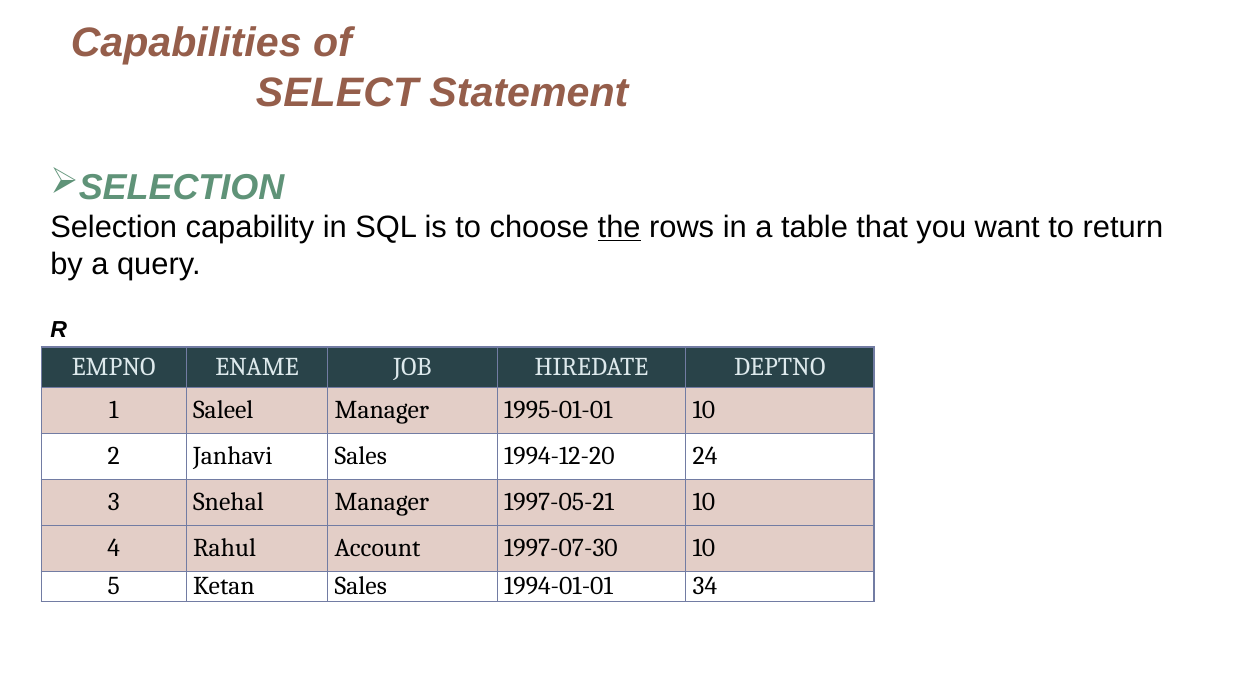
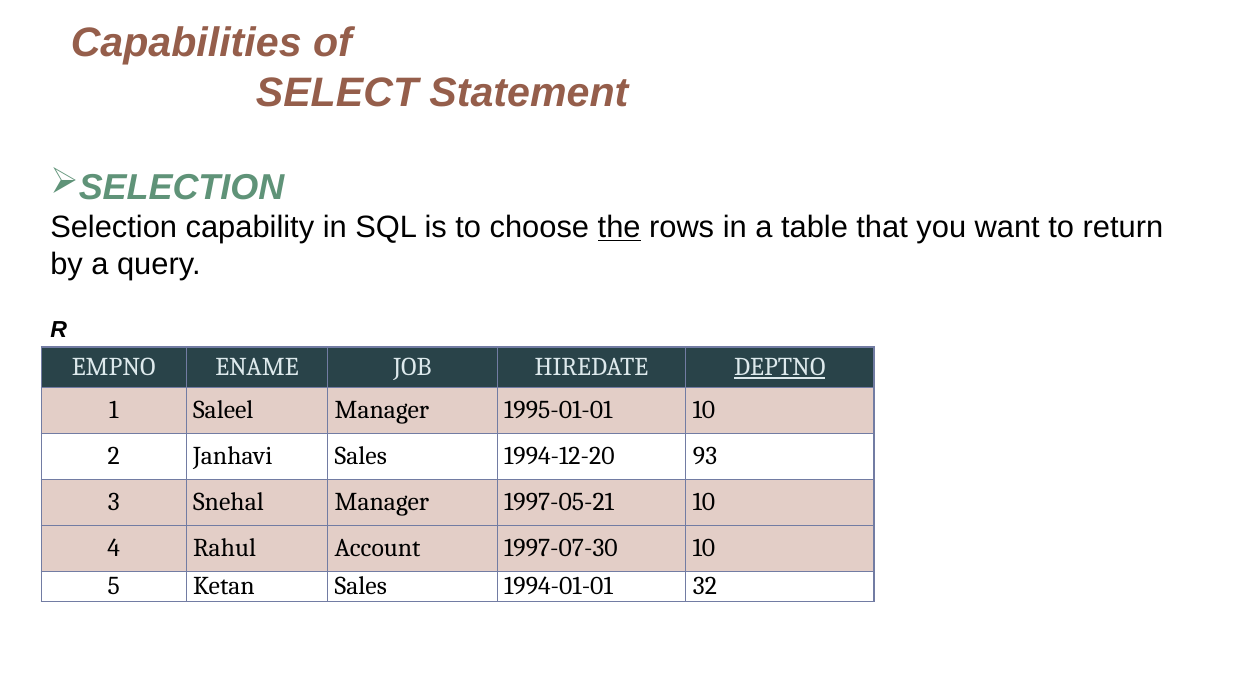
DEPTNO underline: none -> present (780, 367)
24: 24 -> 93 (705, 456)
34: 34 -> 32 (705, 586)
